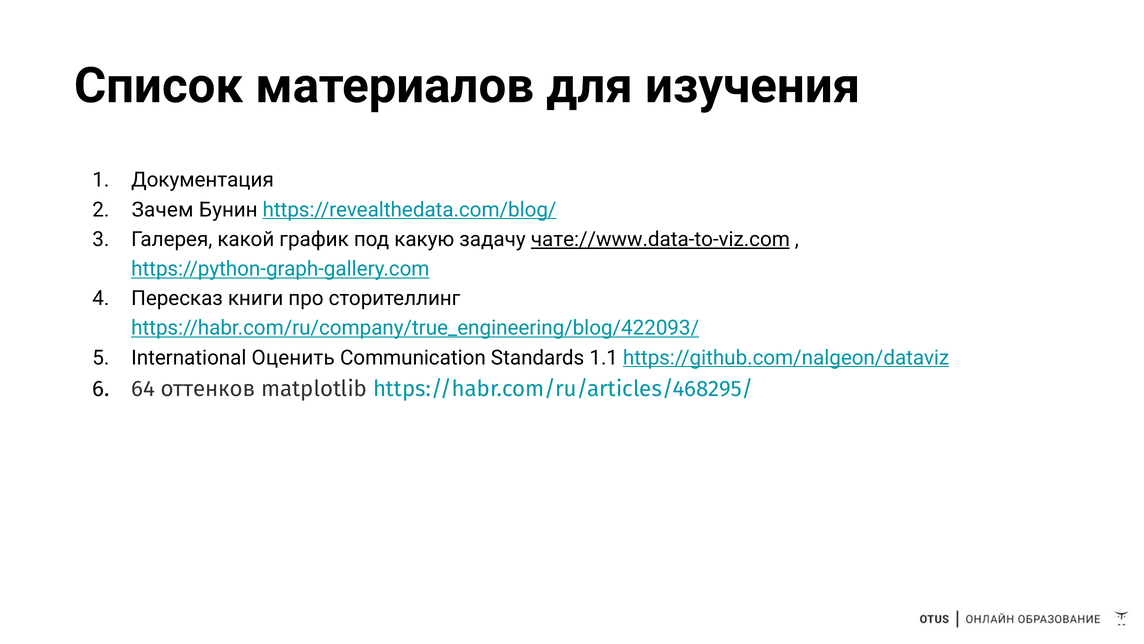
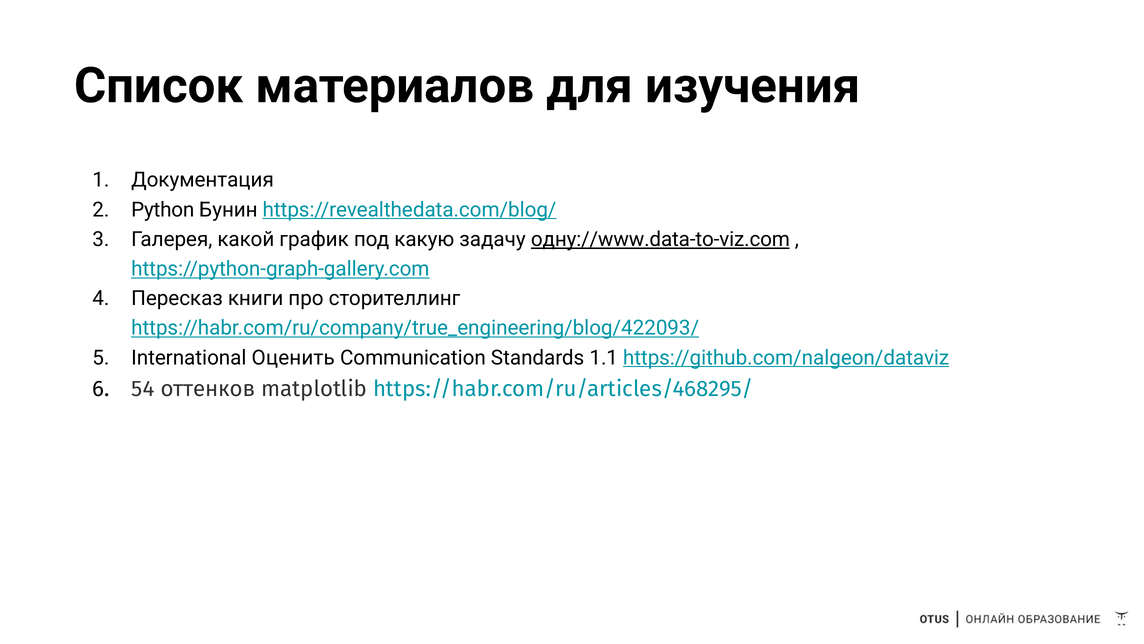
Зачем: Зачем -> Python (163, 210)
чате://www.data-to-viz.com: чате://www.data-to-viz.com -> одну://www.data-to-viz.com (660, 239)
64: 64 -> 54 (143, 389)
